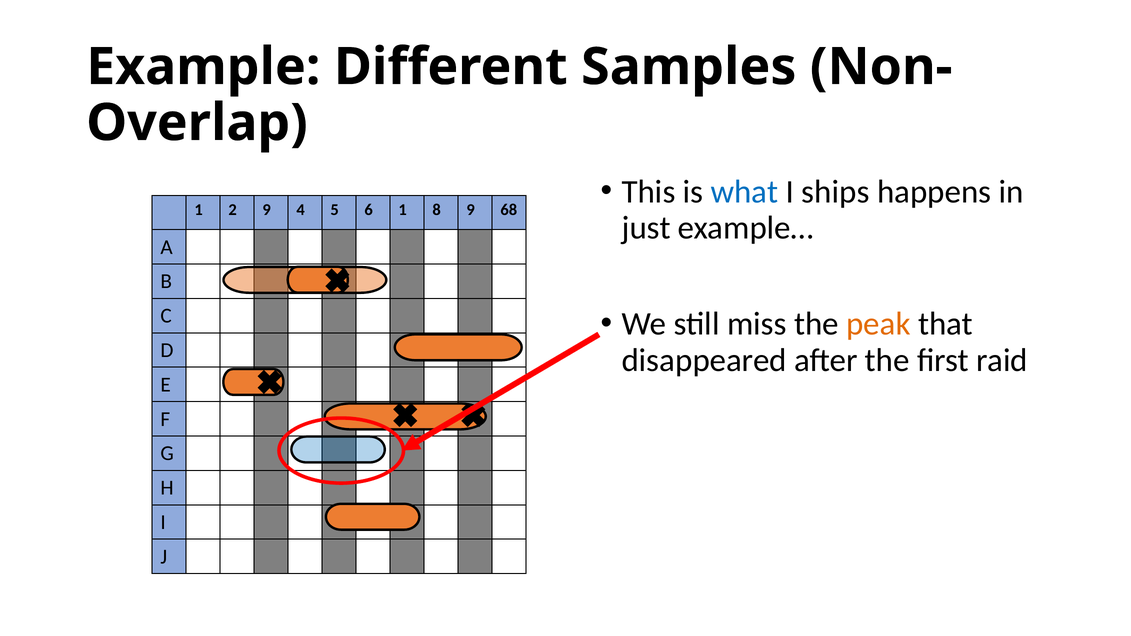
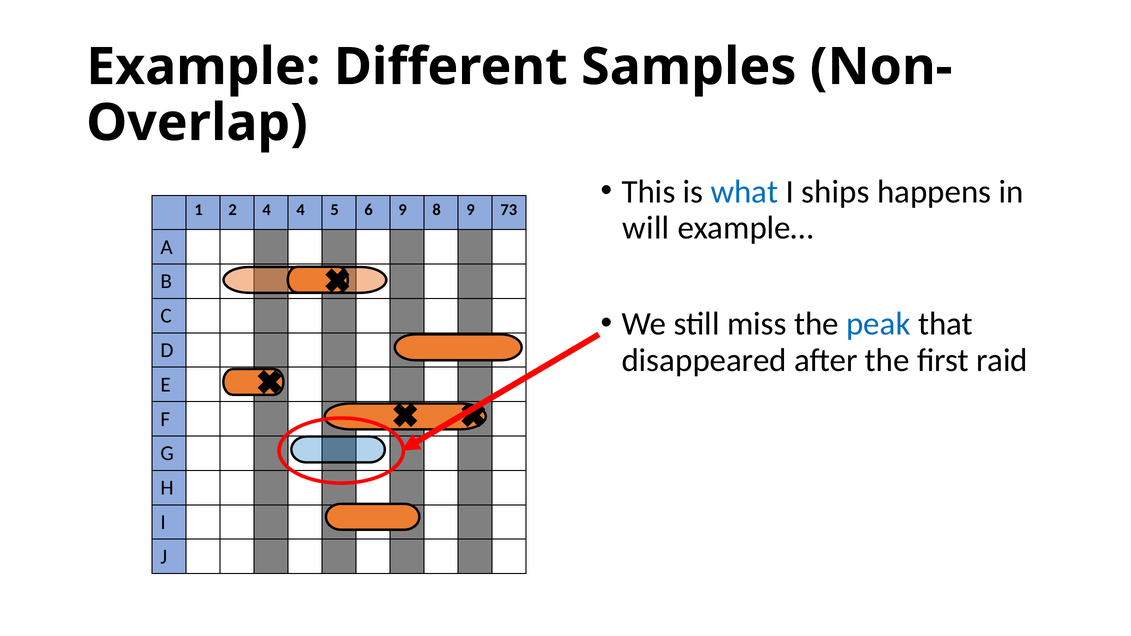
2 9: 9 -> 4 (267, 210)
6 1: 1 -> 9 (403, 210)
68: 68 -> 73 (509, 210)
just: just -> will (646, 228)
peak colour: orange -> blue (878, 324)
